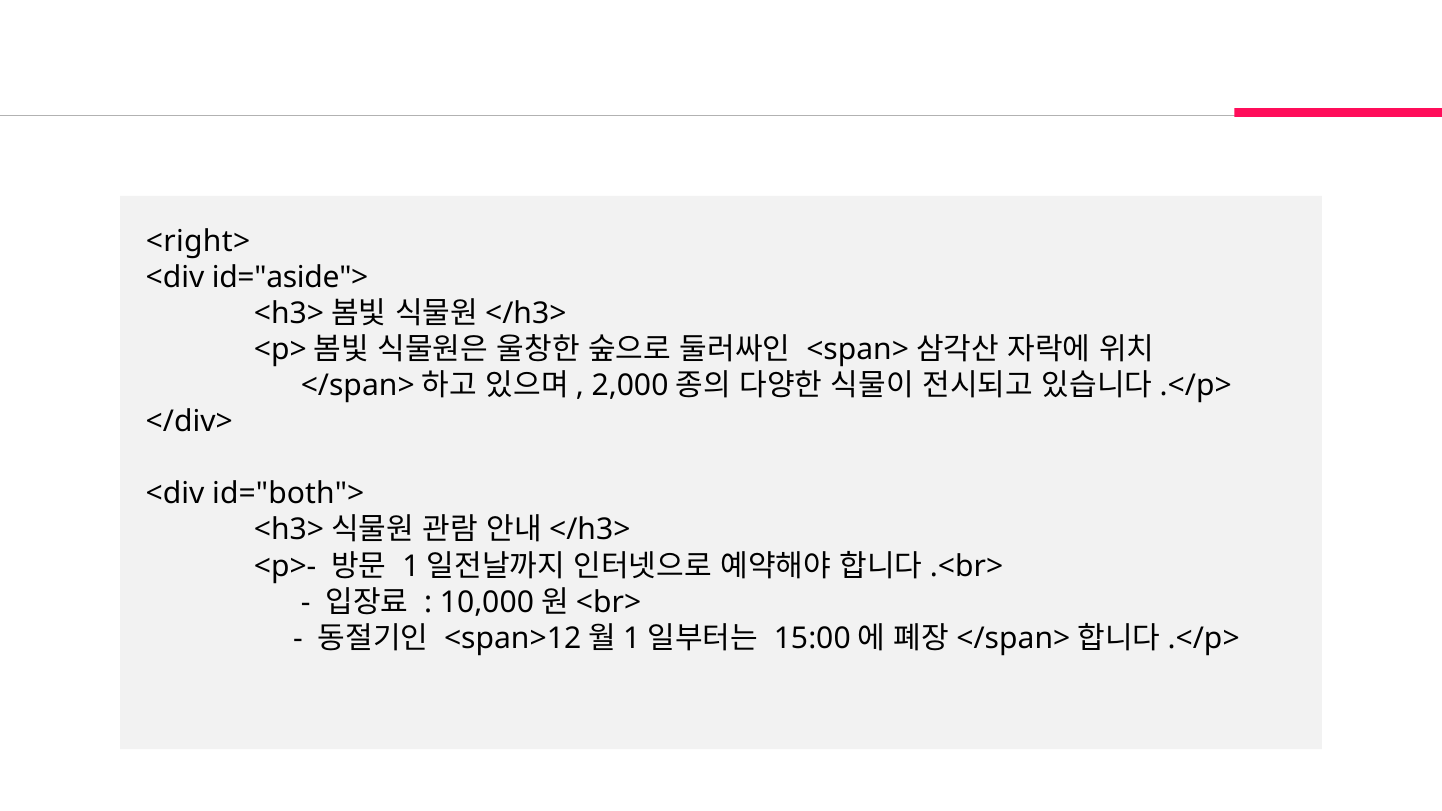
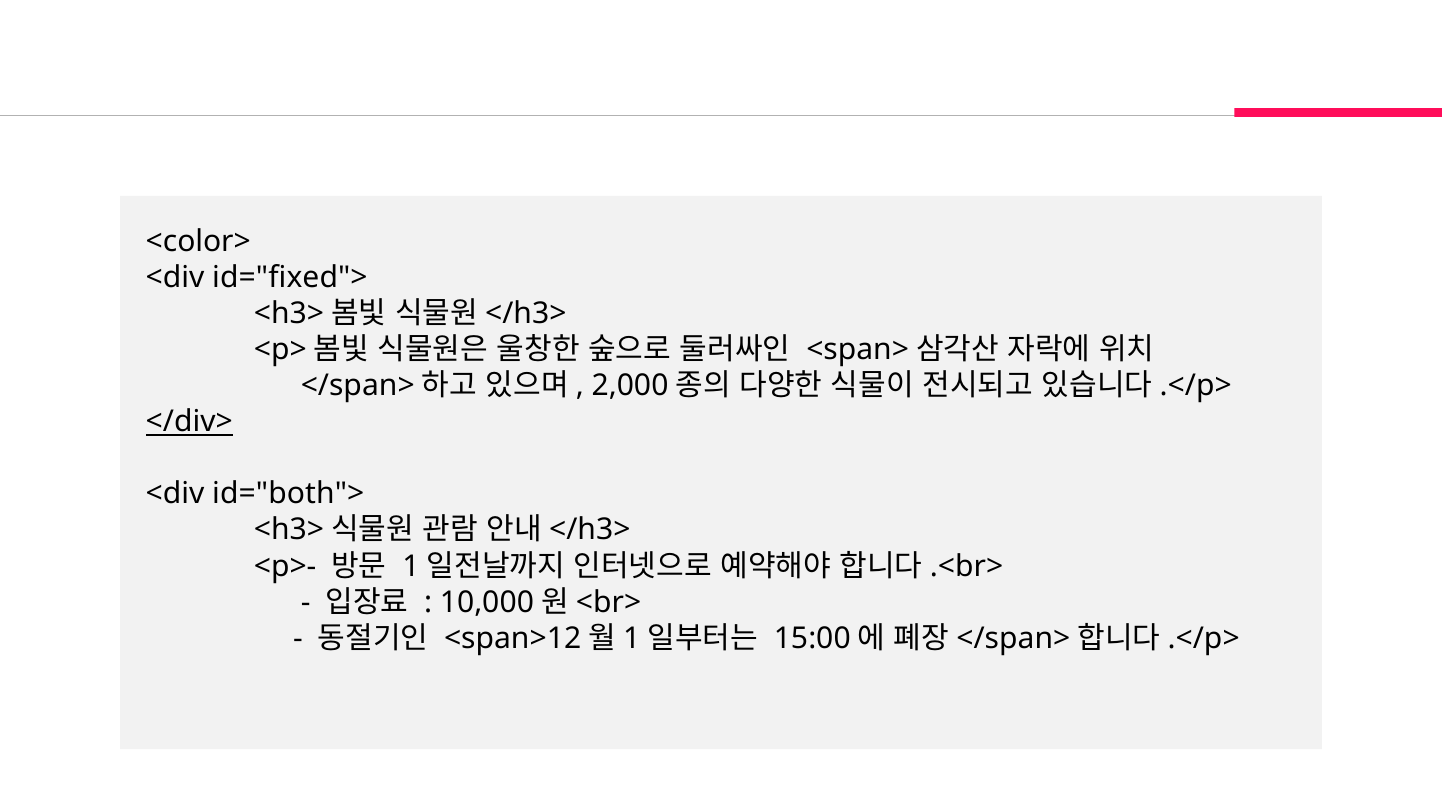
<right>: <right> -> <color> (198, 242)
id="aside">: id="aside"> -> id="fixed"> (290, 278)
</div> underline: none -> present (189, 422)
